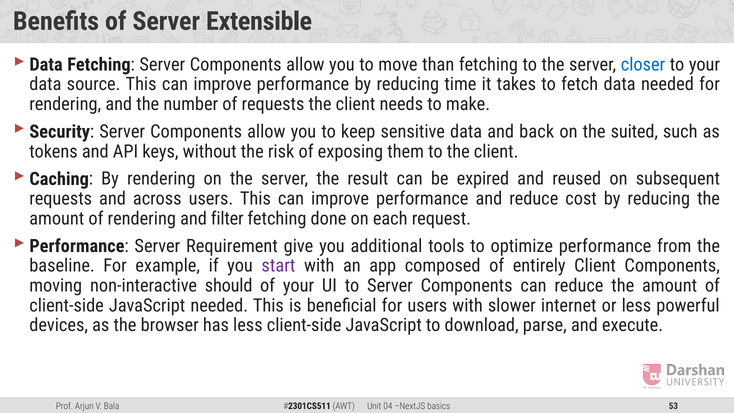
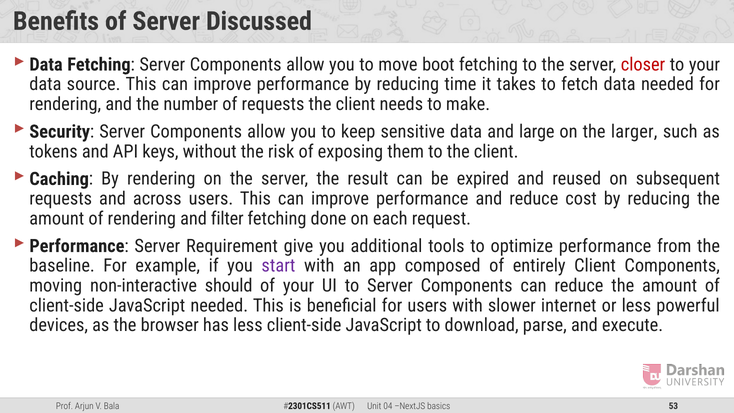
Extensible: Extensible -> Discussed (259, 21)
than: than -> boot (438, 65)
closer colour: blue -> red (643, 65)
back: back -> large (537, 132)
suited: suited -> larger (634, 132)
